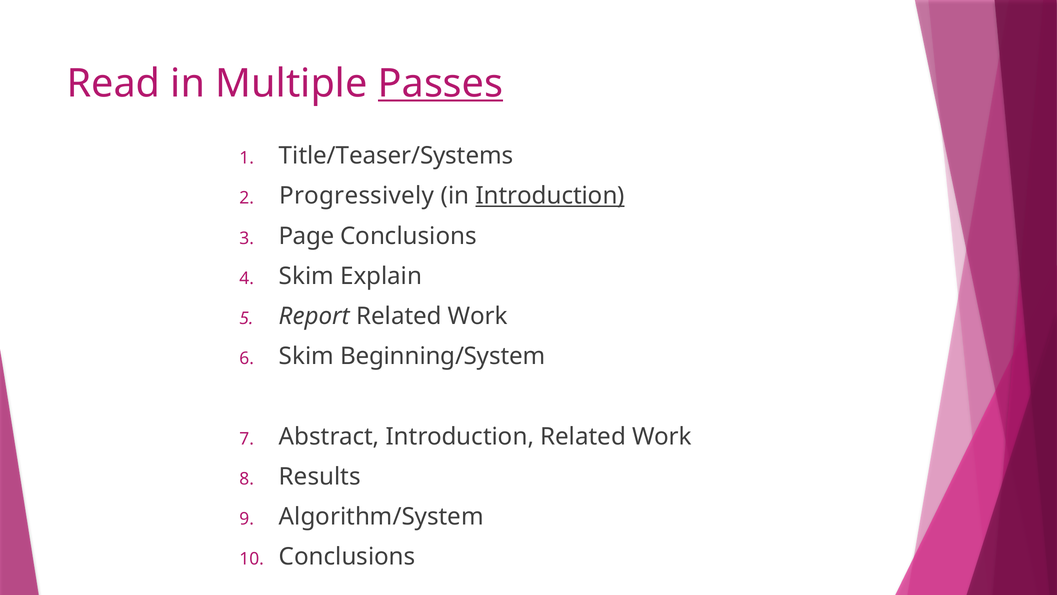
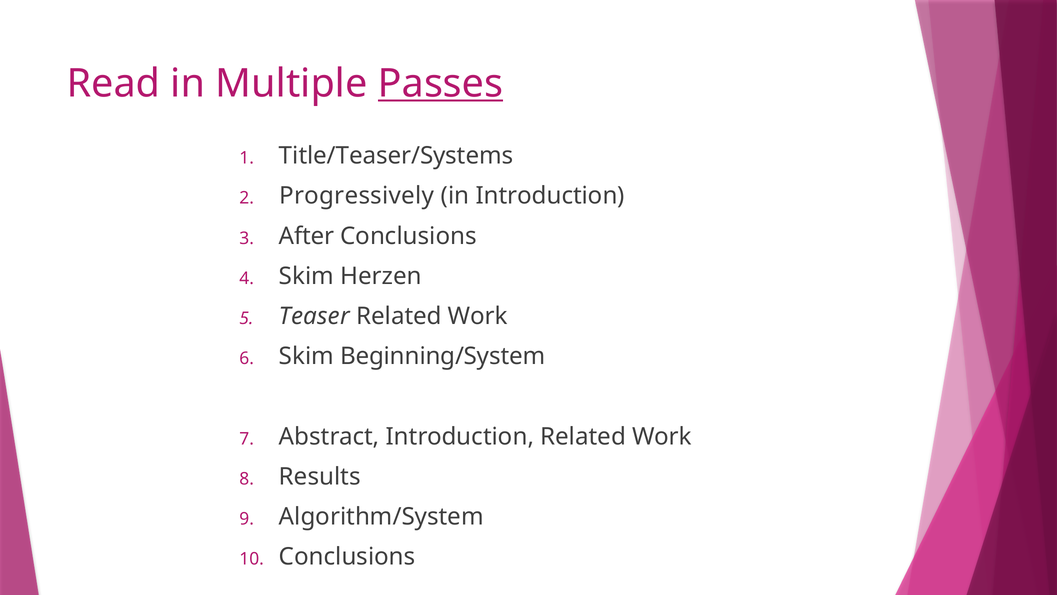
Introduction underline: present -> none (550, 196)
Page: Page -> After (307, 236)
Explain: Explain -> Herzen (381, 276)
Report: Report -> Teaser (314, 316)
